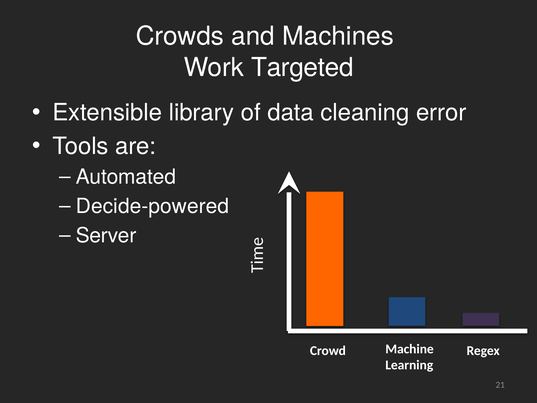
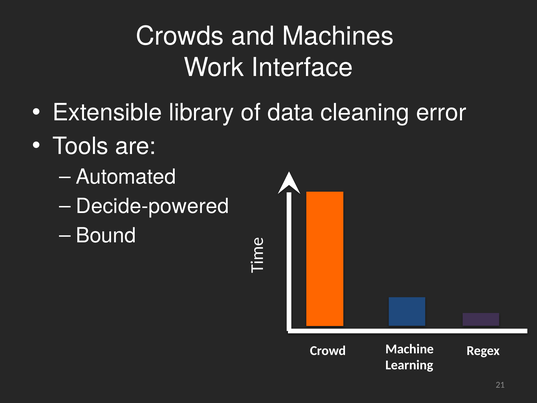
Targeted: Targeted -> Interface (302, 68)
Server: Server -> Bound (106, 235)
